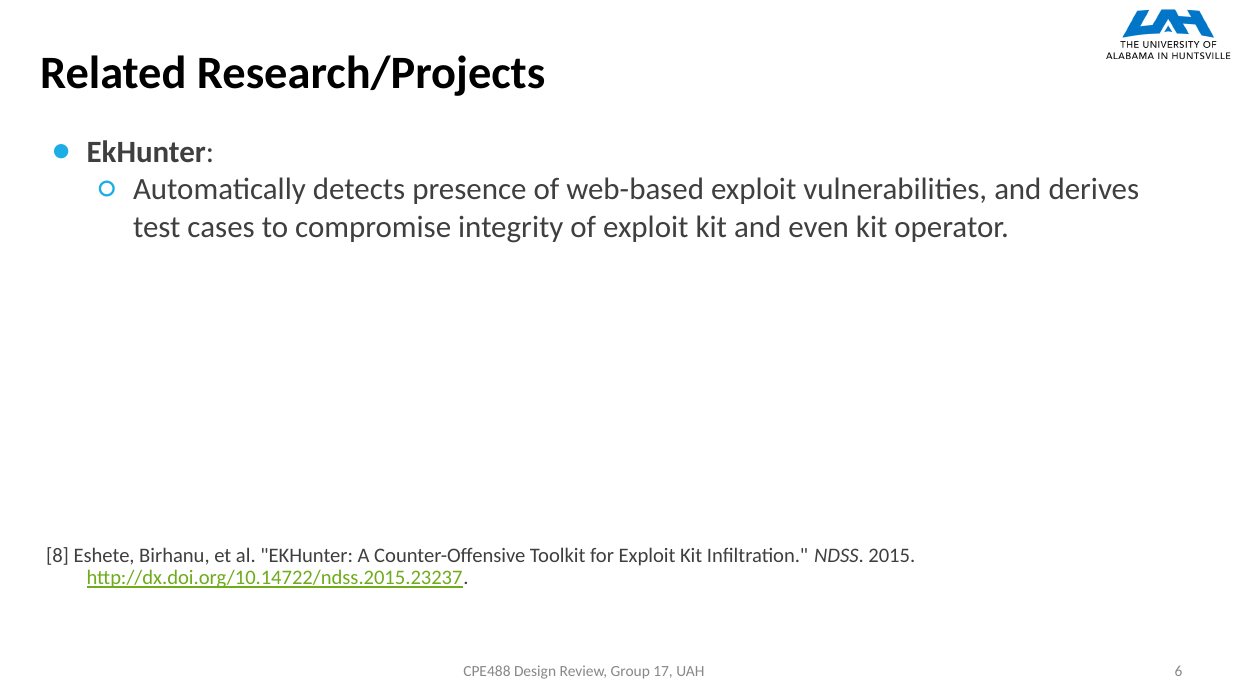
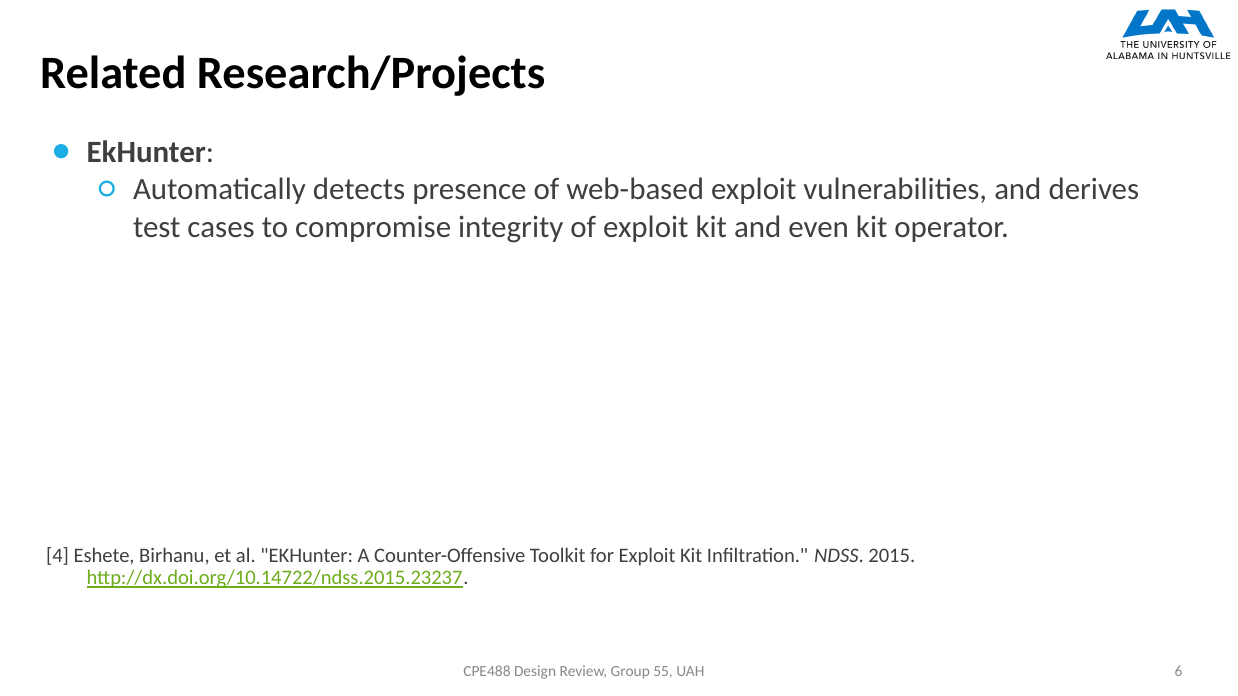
8: 8 -> 4 (58, 556)
17: 17 -> 55 (663, 672)
